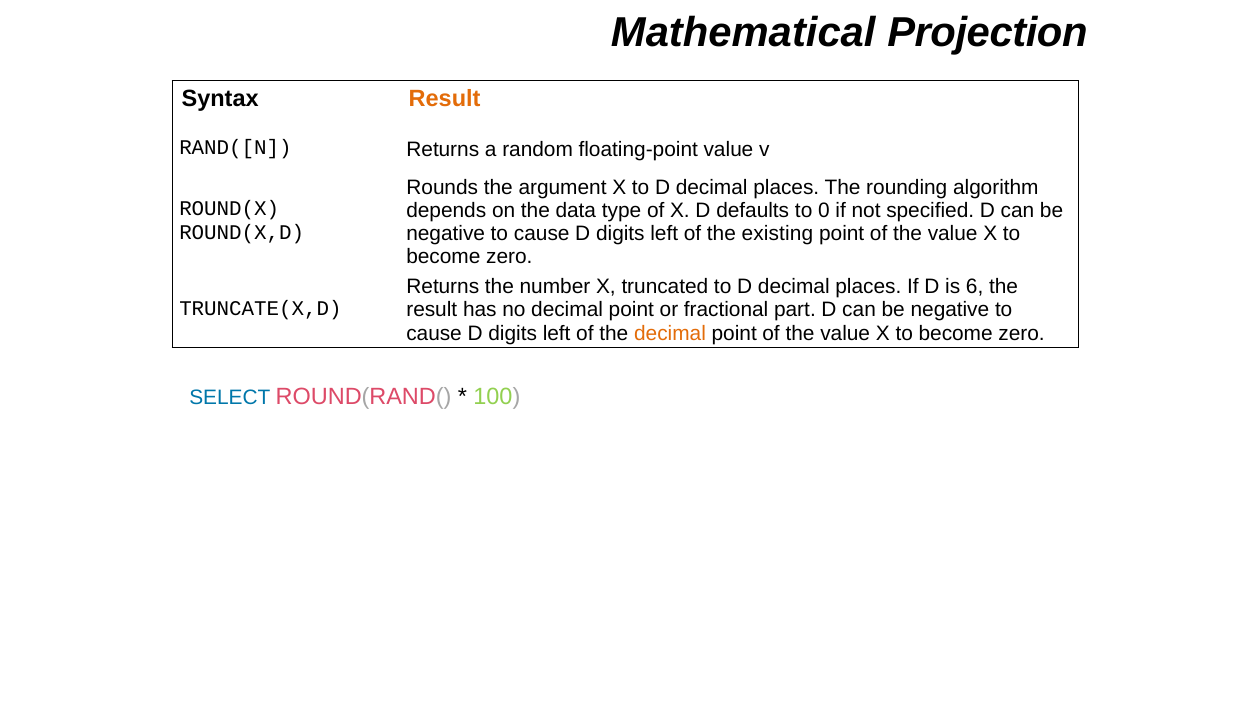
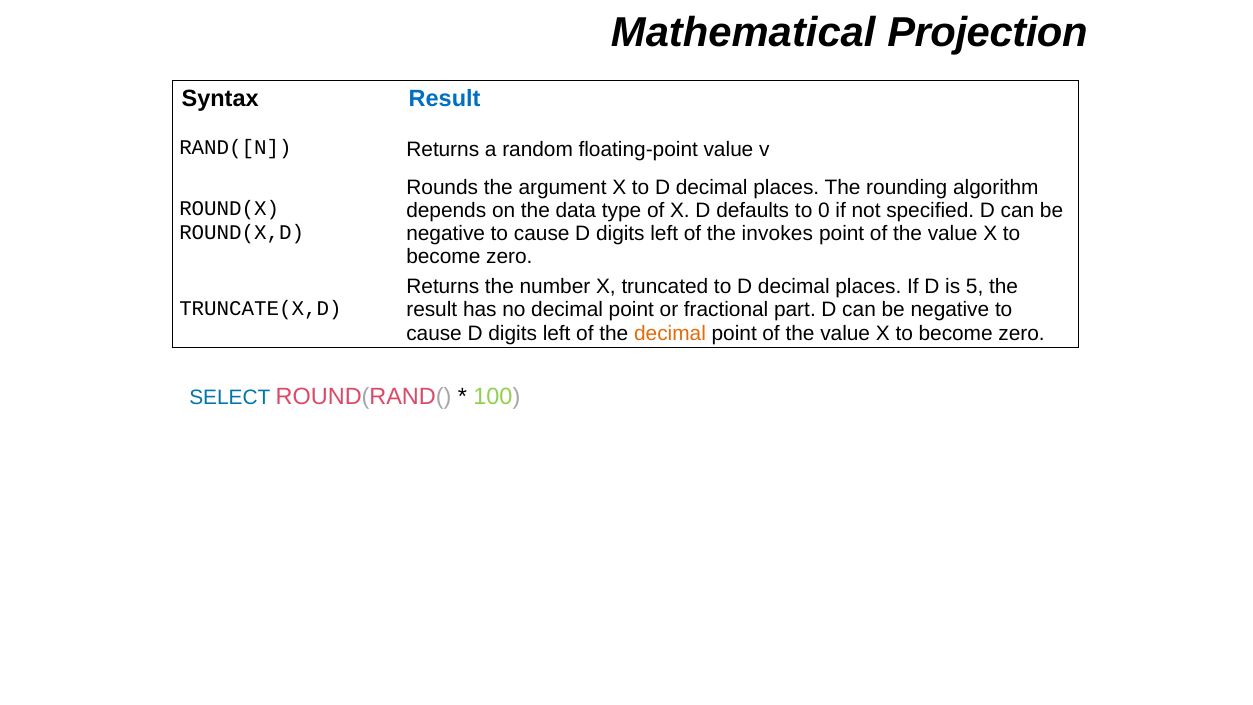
Result colour: orange -> blue (445, 99)
existing: existing -> invokes (777, 234)
6: 6 -> 5 (975, 287)
